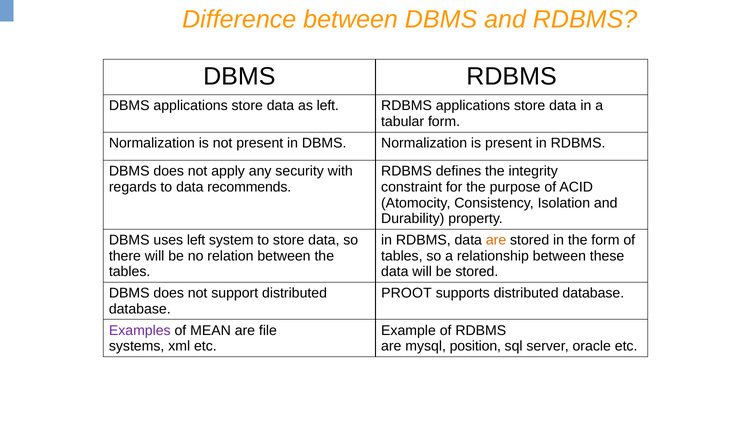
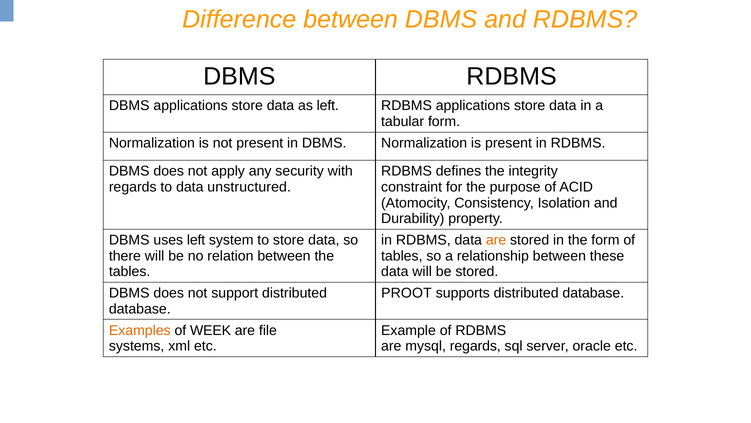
recommends: recommends -> unstructured (249, 187)
Examples colour: purple -> orange (140, 330)
MEAN: MEAN -> WEEK (211, 330)
mysql position: position -> regards (475, 346)
